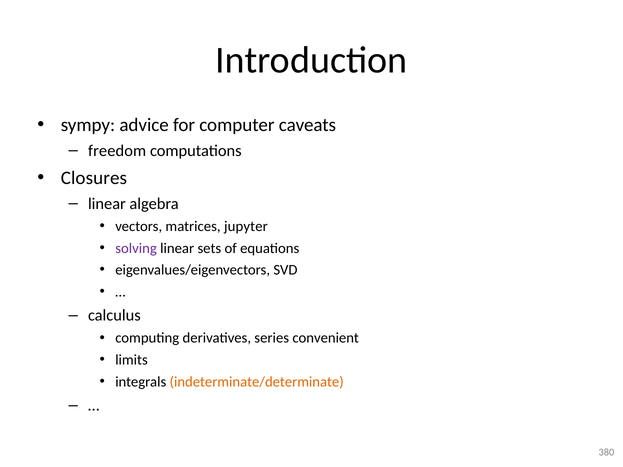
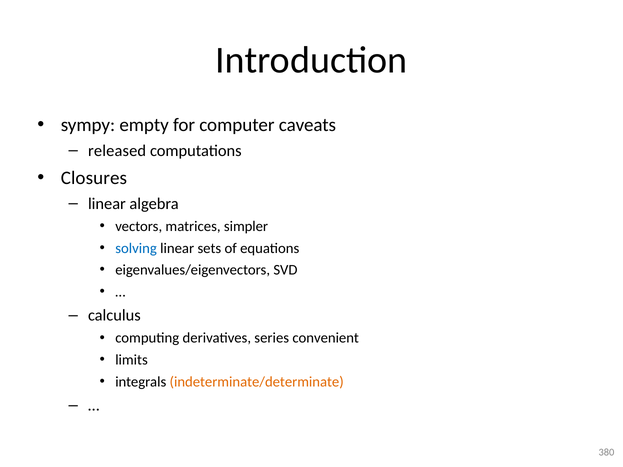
advice: advice -> empty (144, 125)
freedom: freedom -> released (117, 151)
jupyter: jupyter -> simpler (246, 227)
solving colour: purple -> blue (136, 248)
